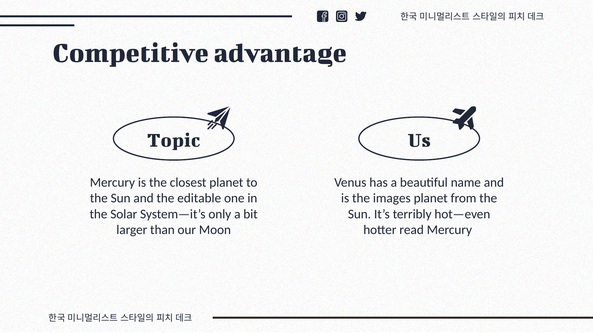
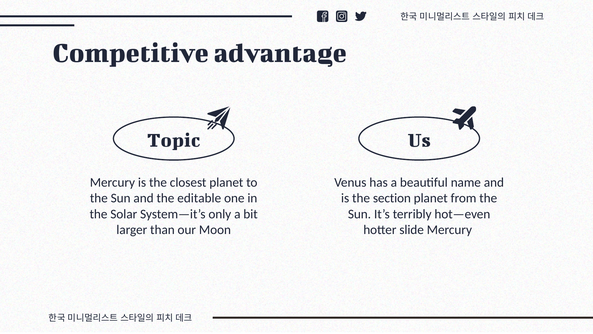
images: images -> section (392, 198)
read: read -> slide (412, 230)
